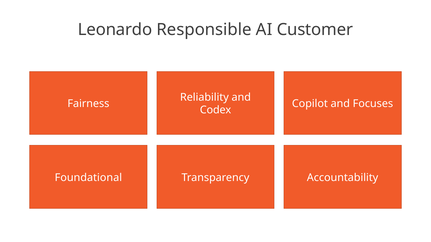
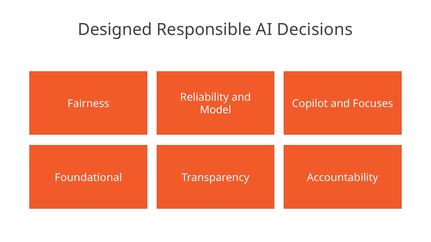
Leonardo: Leonardo -> Designed (115, 30)
Customer: Customer -> Decisions (315, 30)
Codex: Codex -> Model (216, 110)
